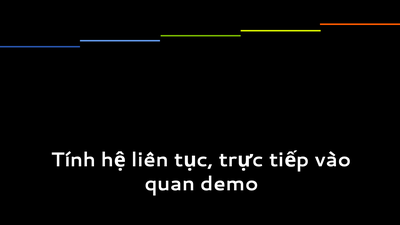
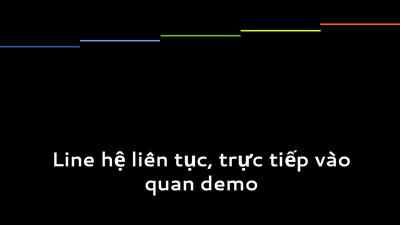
Tính: Tính -> Line (73, 160)
